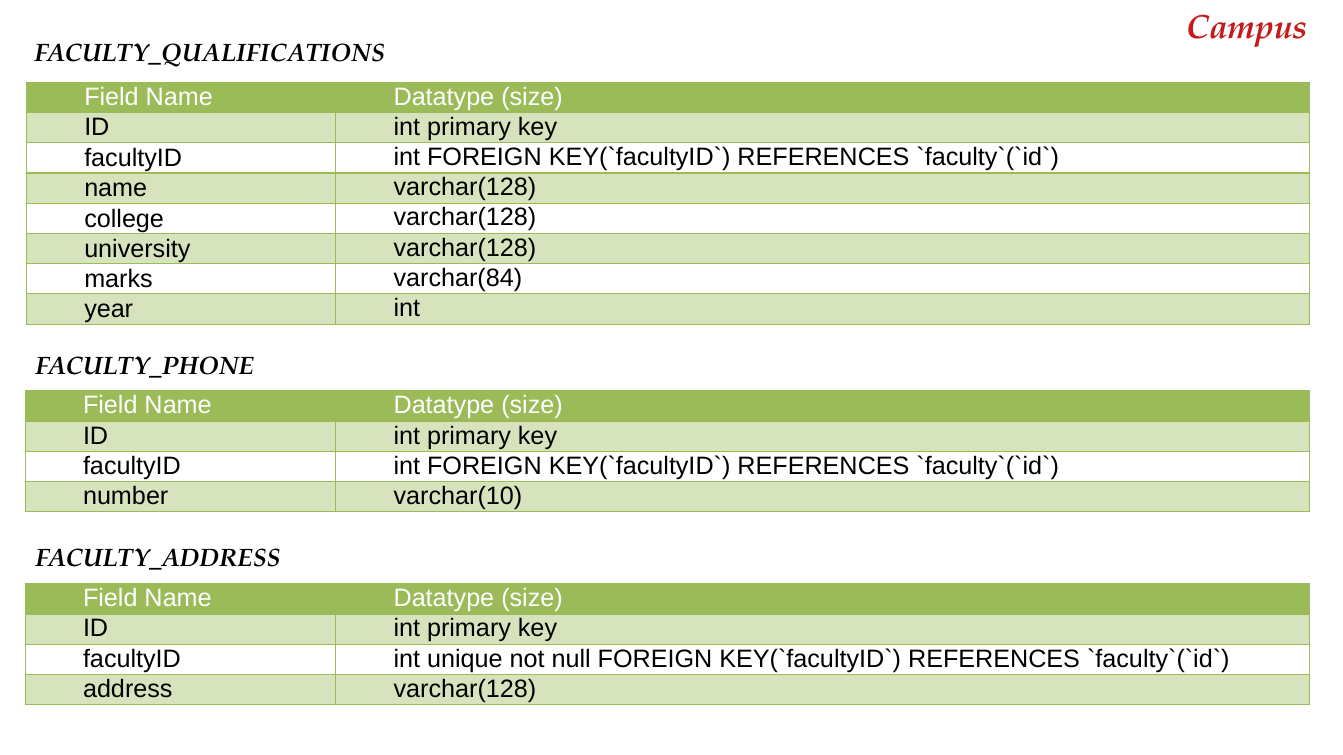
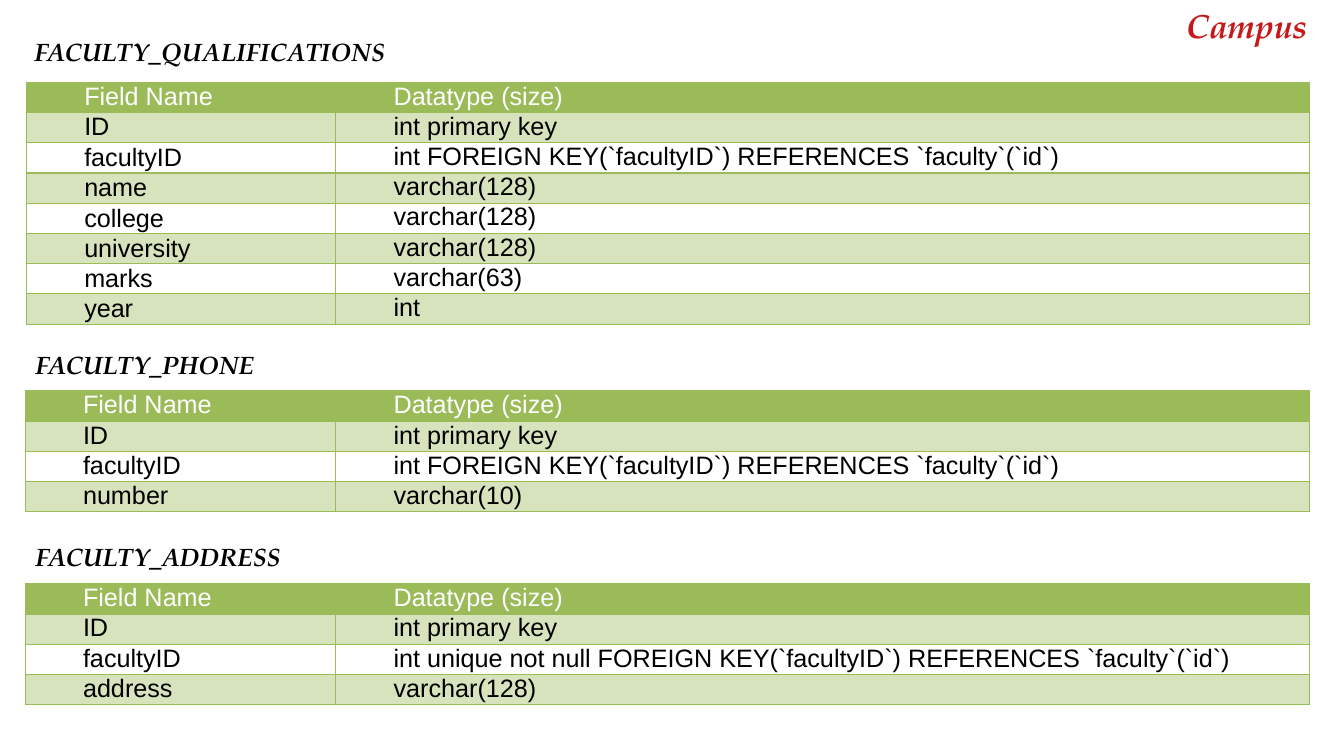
varchar(84: varchar(84 -> varchar(63 (458, 278)
